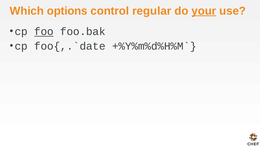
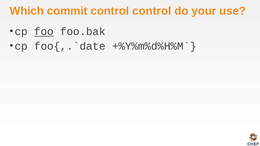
options: options -> commit (67, 11)
control regular: regular -> control (152, 11)
your underline: present -> none (204, 11)
